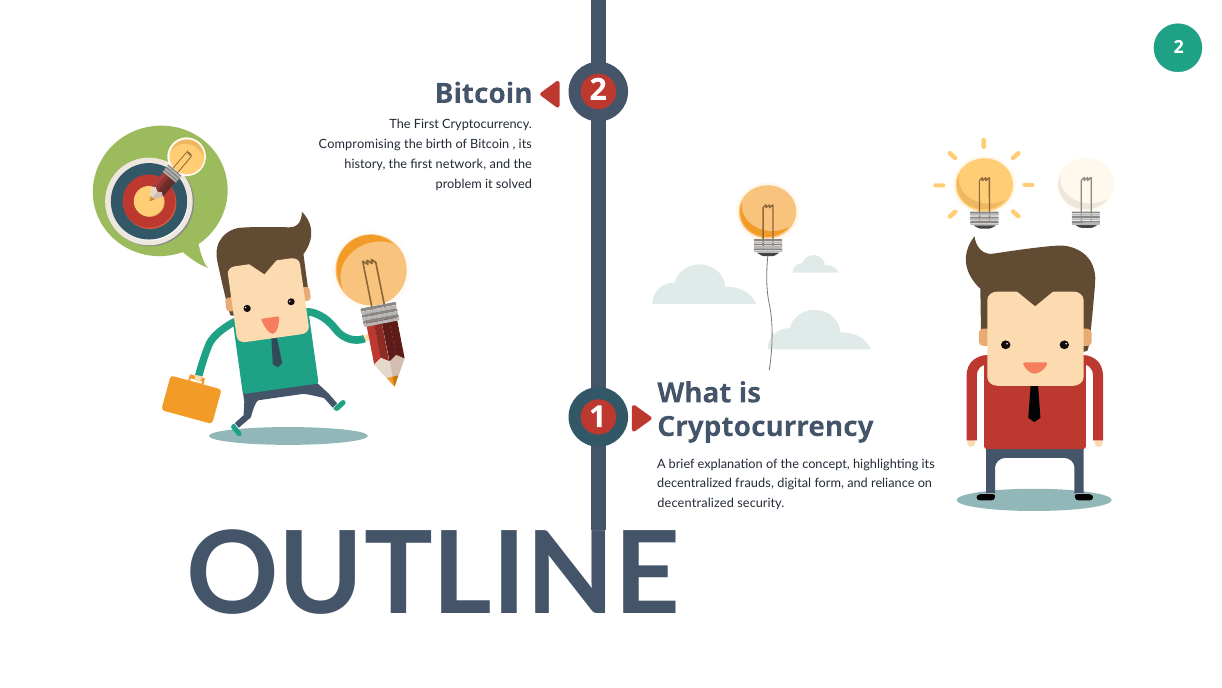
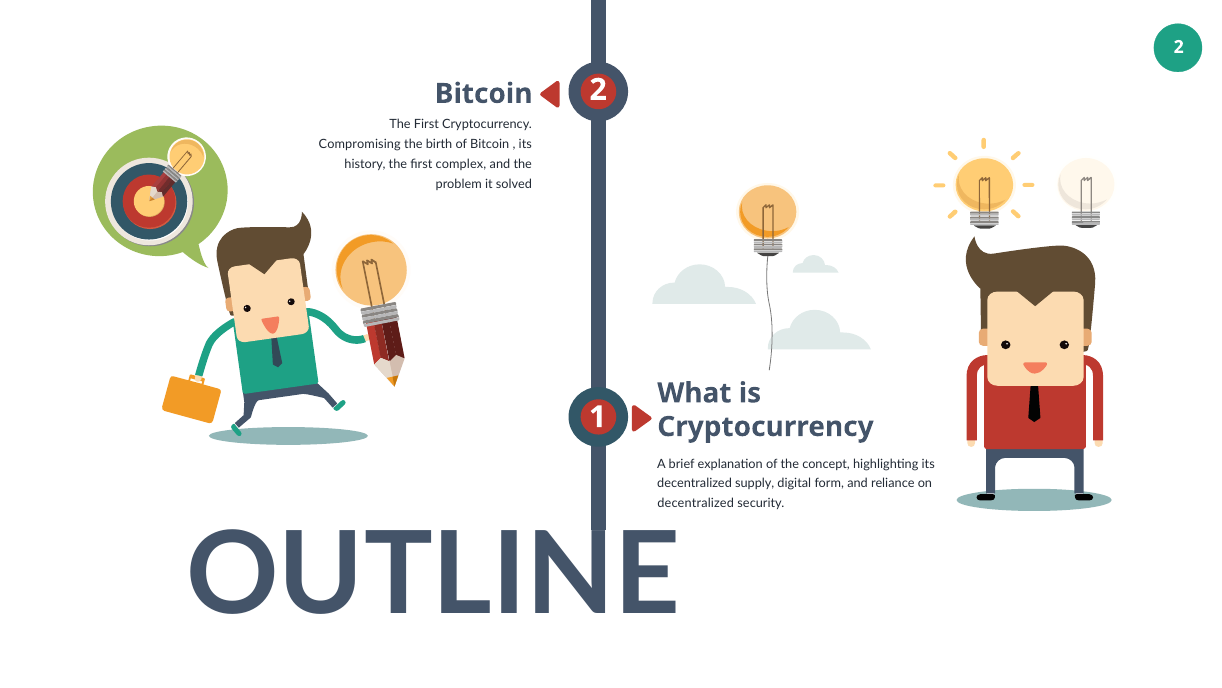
network: network -> complex (461, 164)
frauds: frauds -> supply (755, 483)
